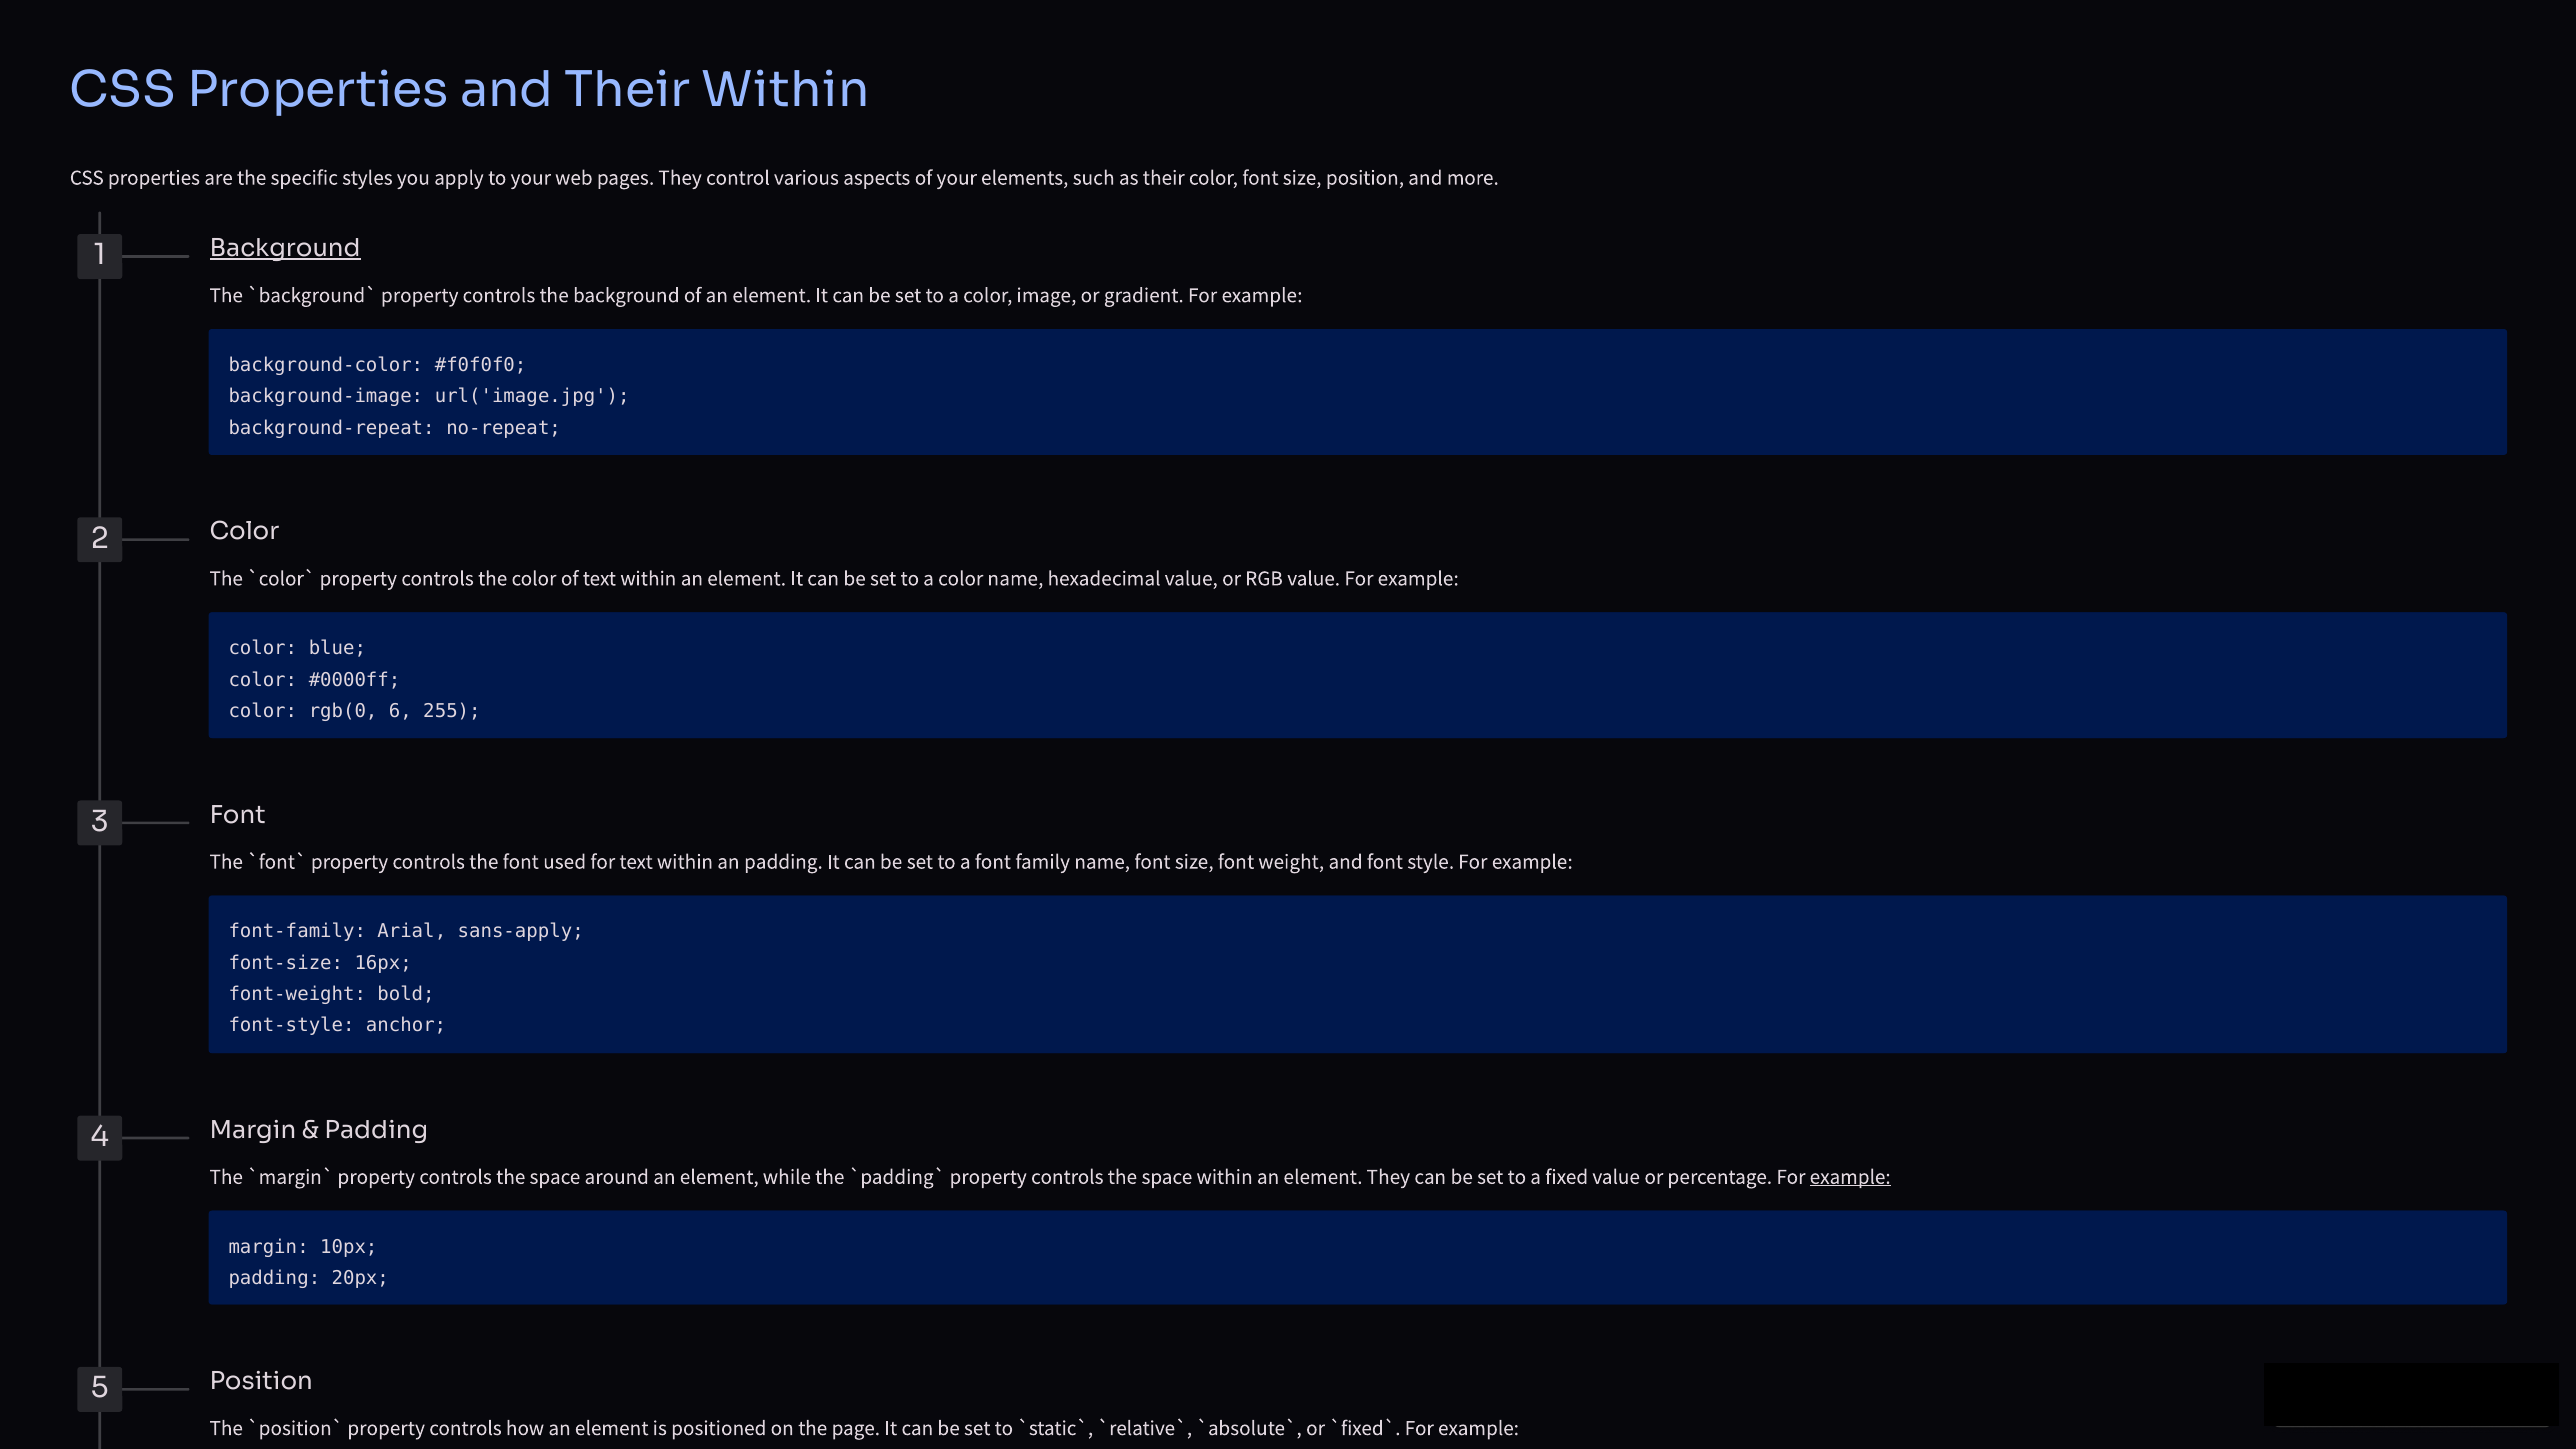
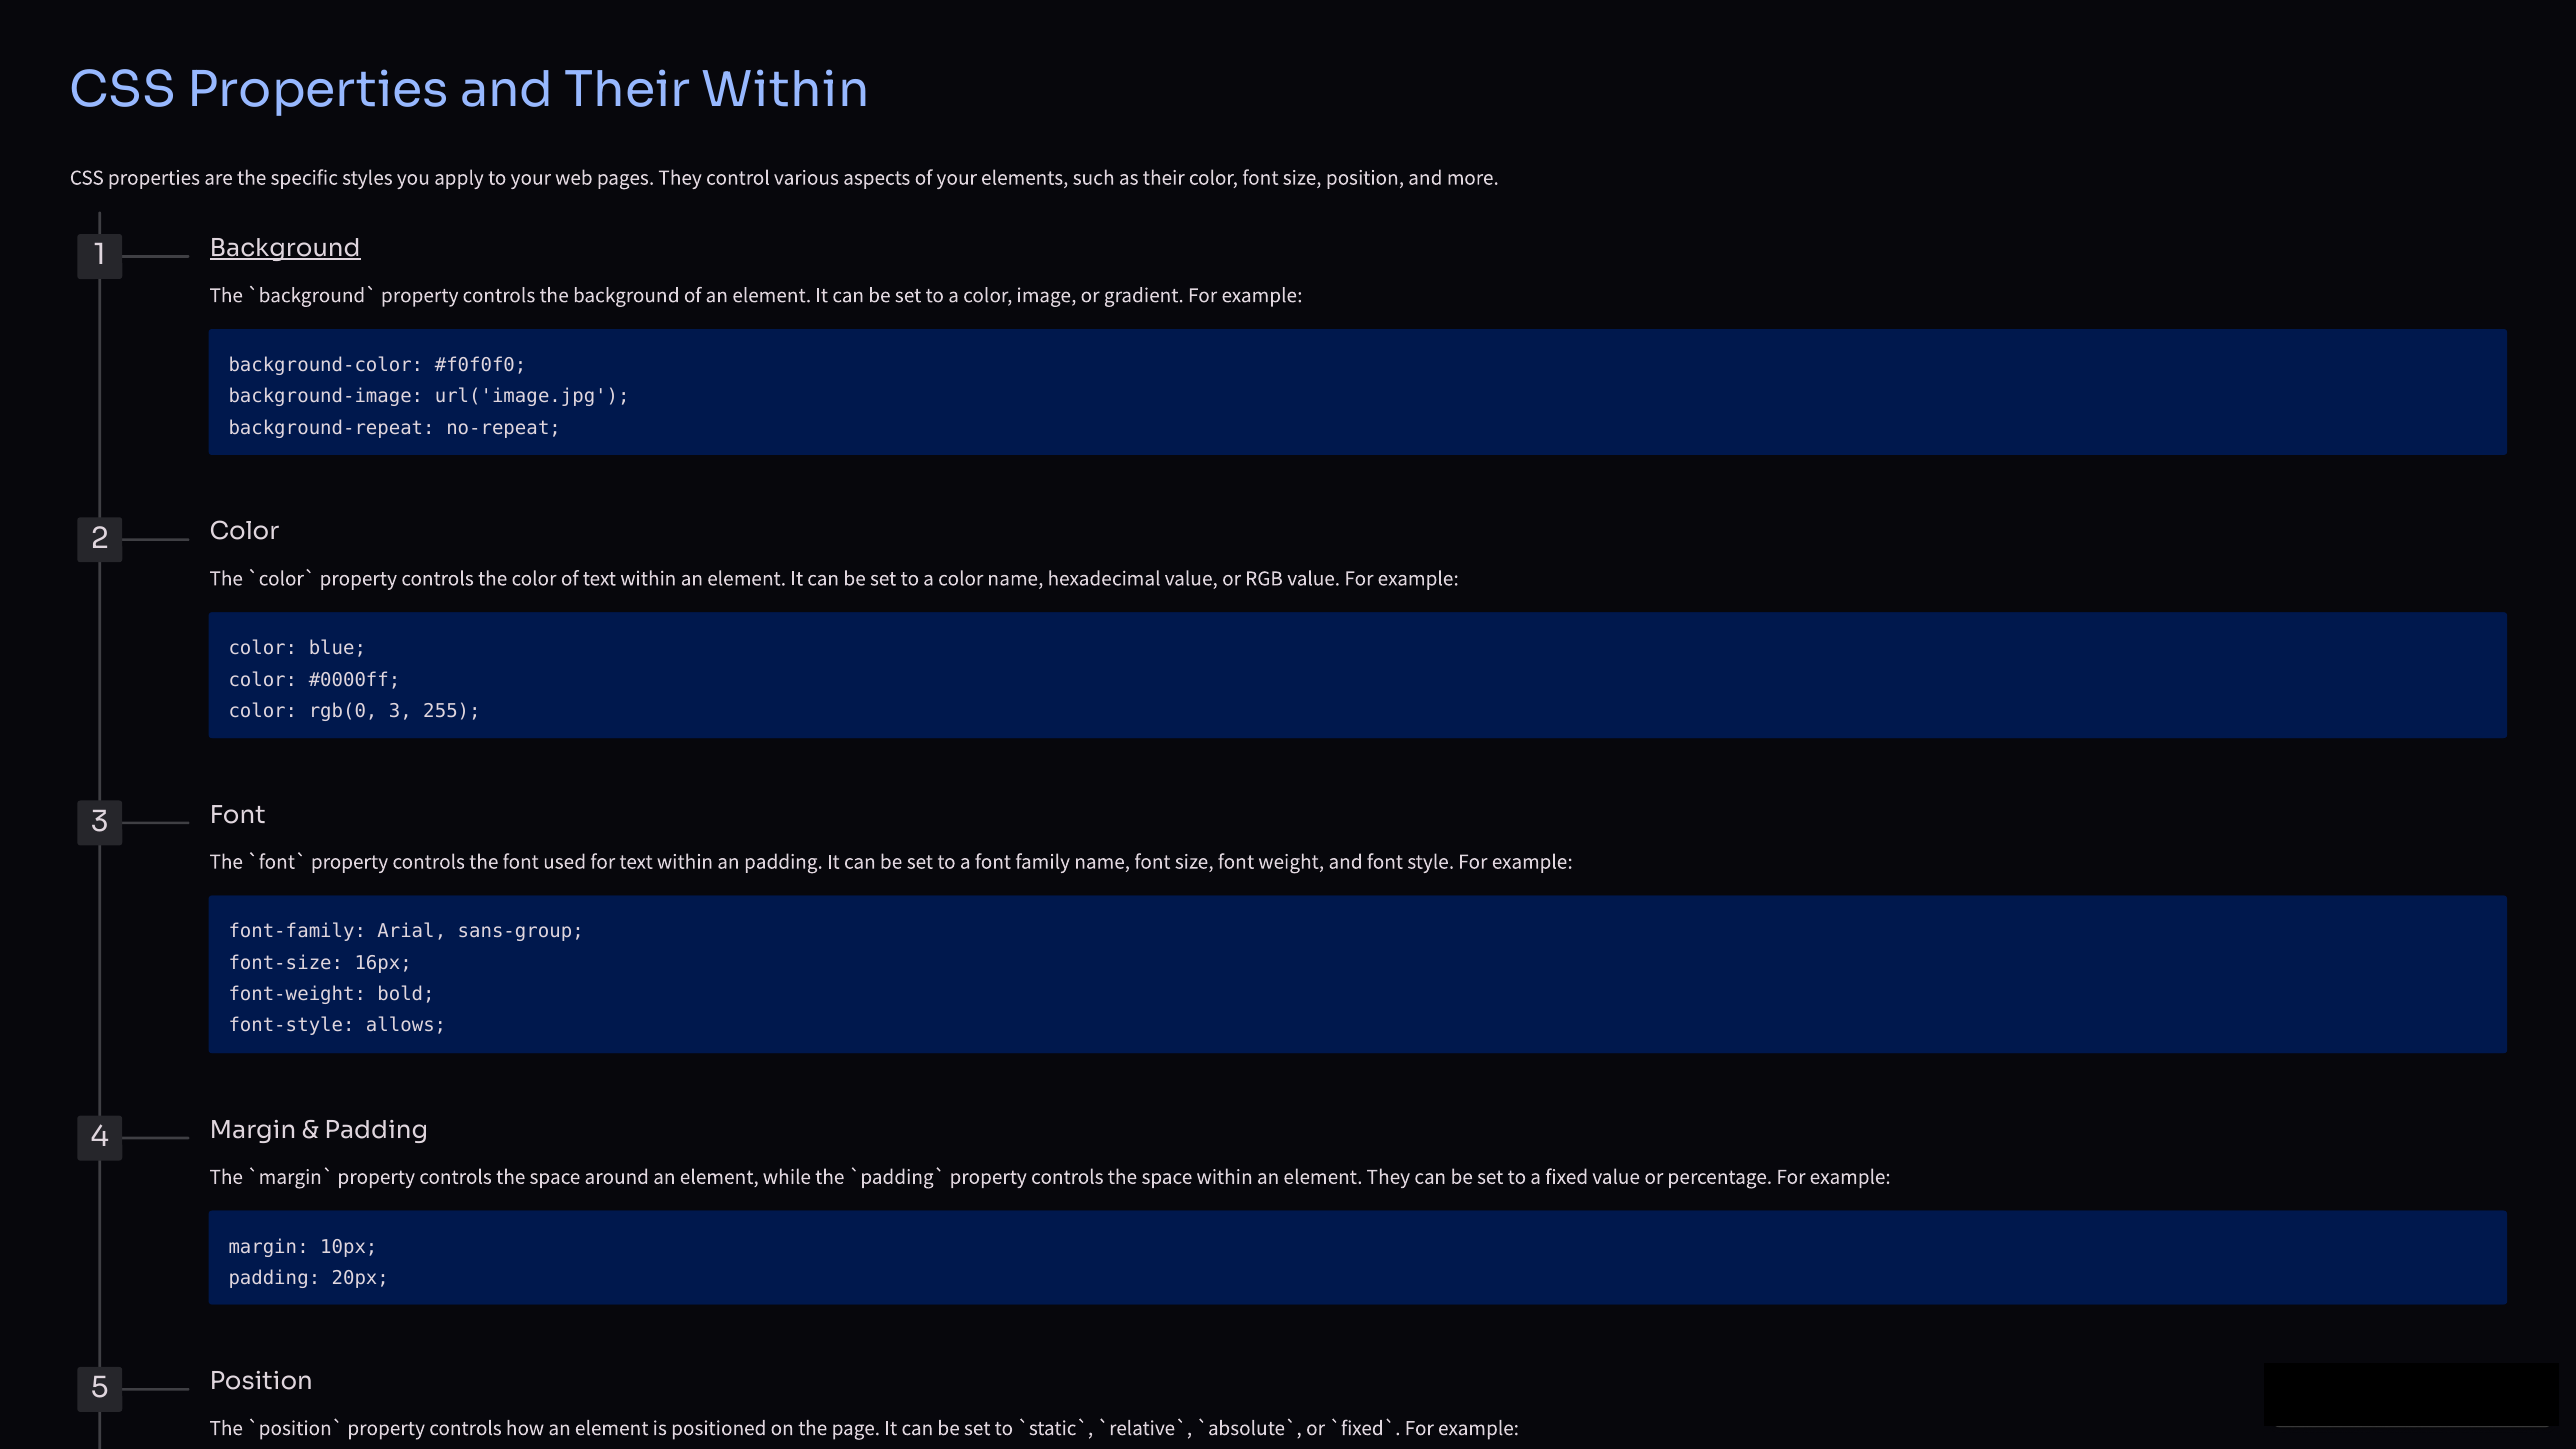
rgb(0 6: 6 -> 3 (400, 711)
sans-apply: sans-apply -> sans-group (521, 932)
anchor: anchor -> allows (406, 1026)
example underline: present -> none (1850, 1178)
